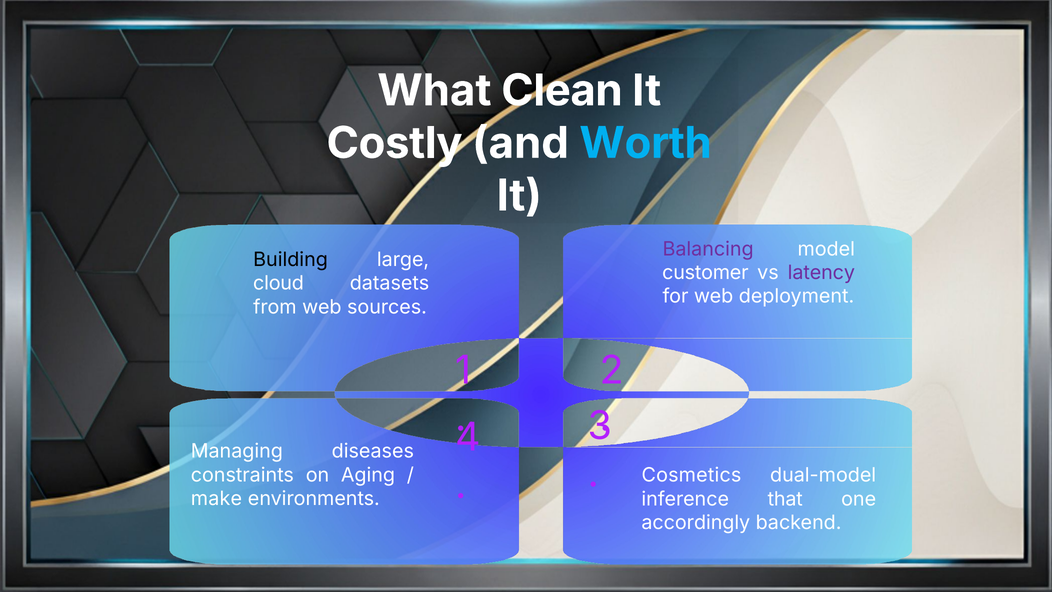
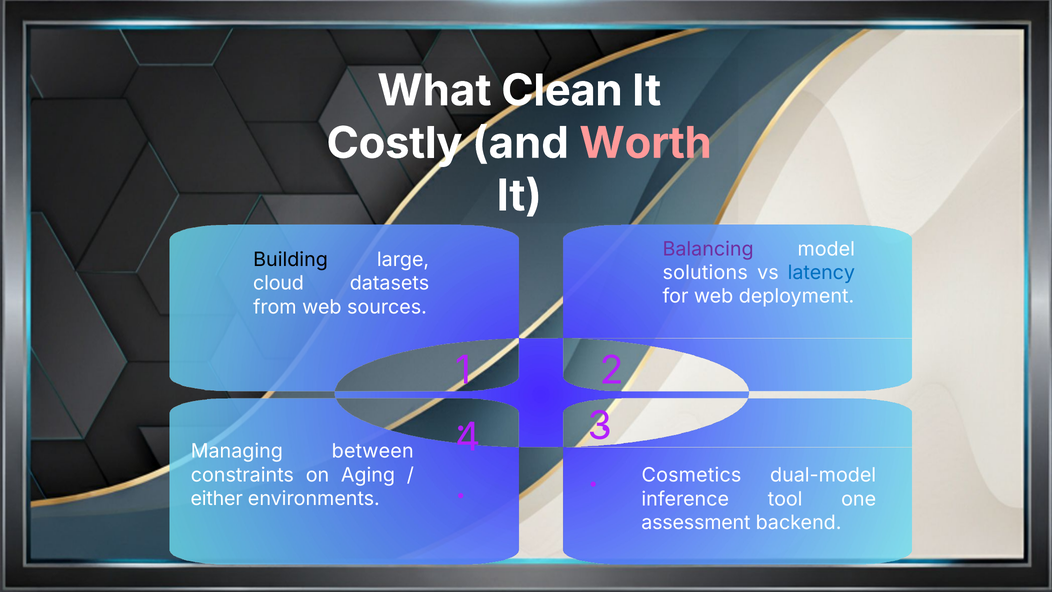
Worth colour: light blue -> pink (646, 143)
customer: customer -> solutions (705, 273)
latency colour: purple -> blue (821, 273)
diseases: diseases -> between (373, 451)
make: make -> either (217, 499)
that: that -> tool (785, 499)
accordingly: accordingly -> assessment (696, 522)
